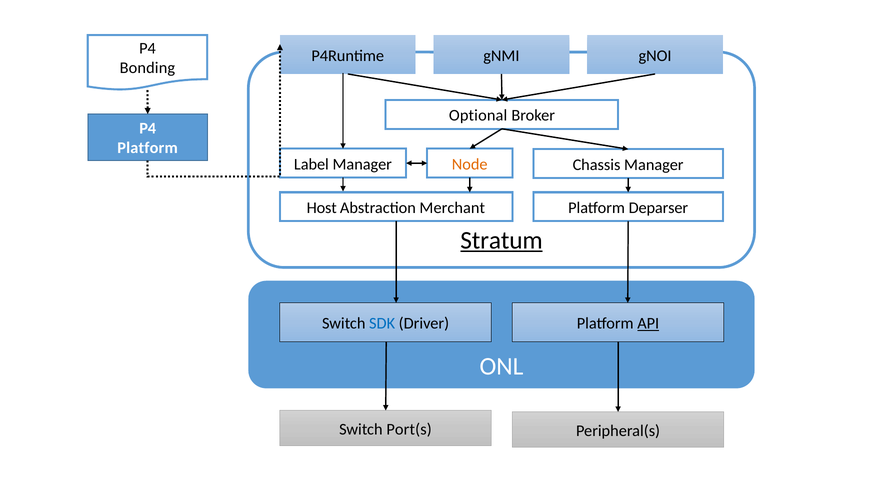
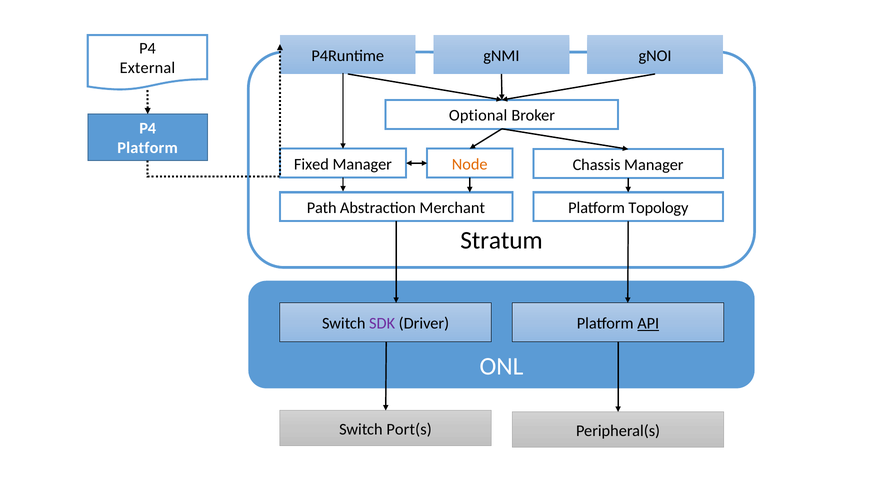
Bonding: Bonding -> External (147, 68)
Label: Label -> Fixed (311, 164)
Host: Host -> Path (322, 208)
Deparser: Deparser -> Topology (658, 208)
Stratum underline: present -> none (502, 240)
SDK colour: blue -> purple (382, 324)
